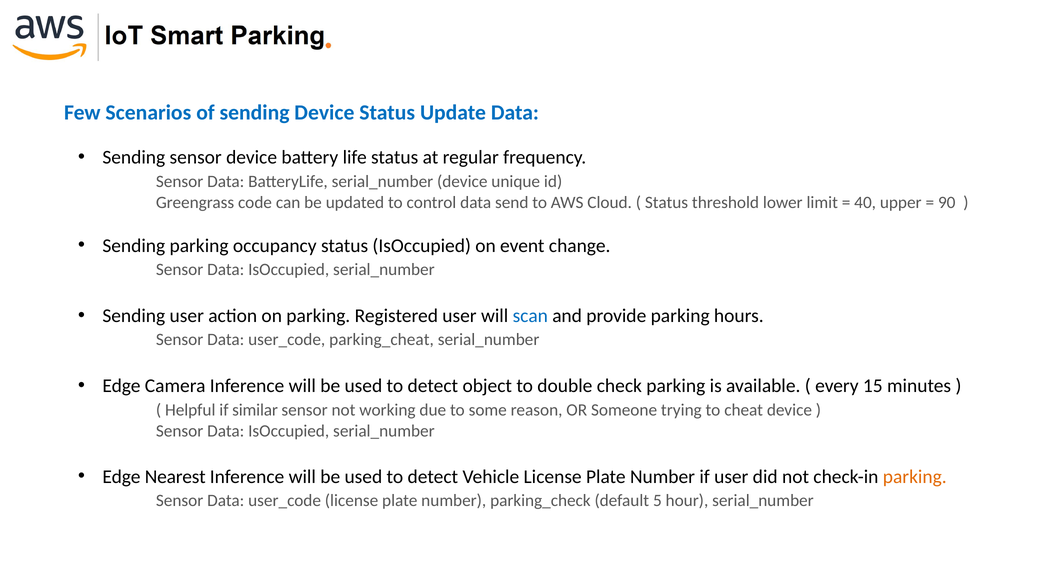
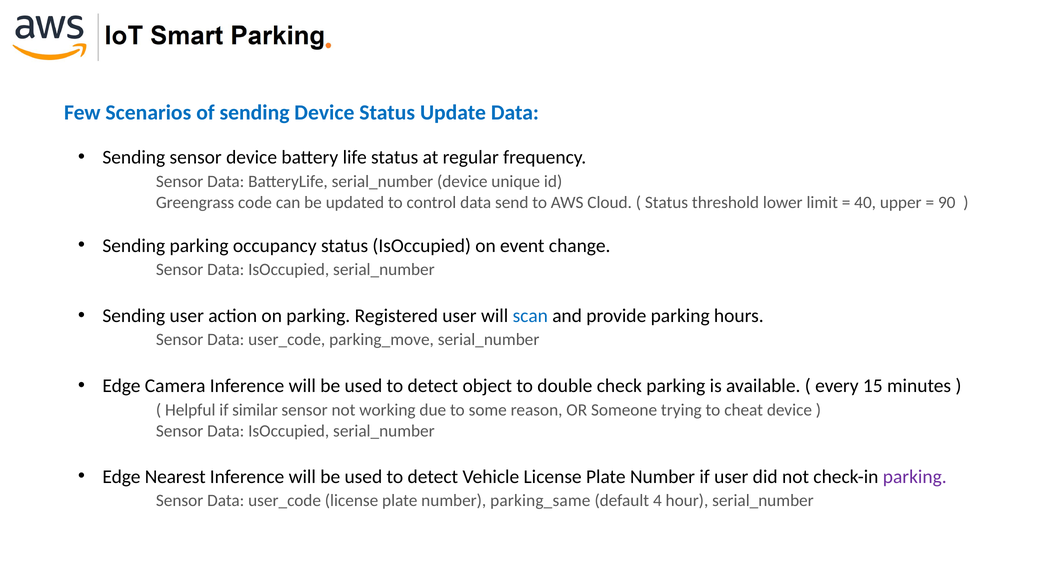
parking_cheat: parking_cheat -> parking_move (382, 340)
parking colour: orange -> purple (915, 476)
parking_check: parking_check -> parking_same (540, 501)
5: 5 -> 4 (657, 501)
